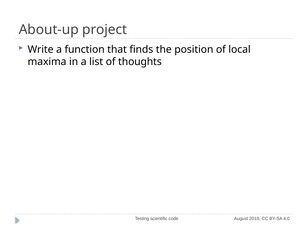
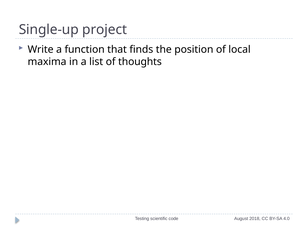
About-up: About-up -> Single-up (49, 30)
